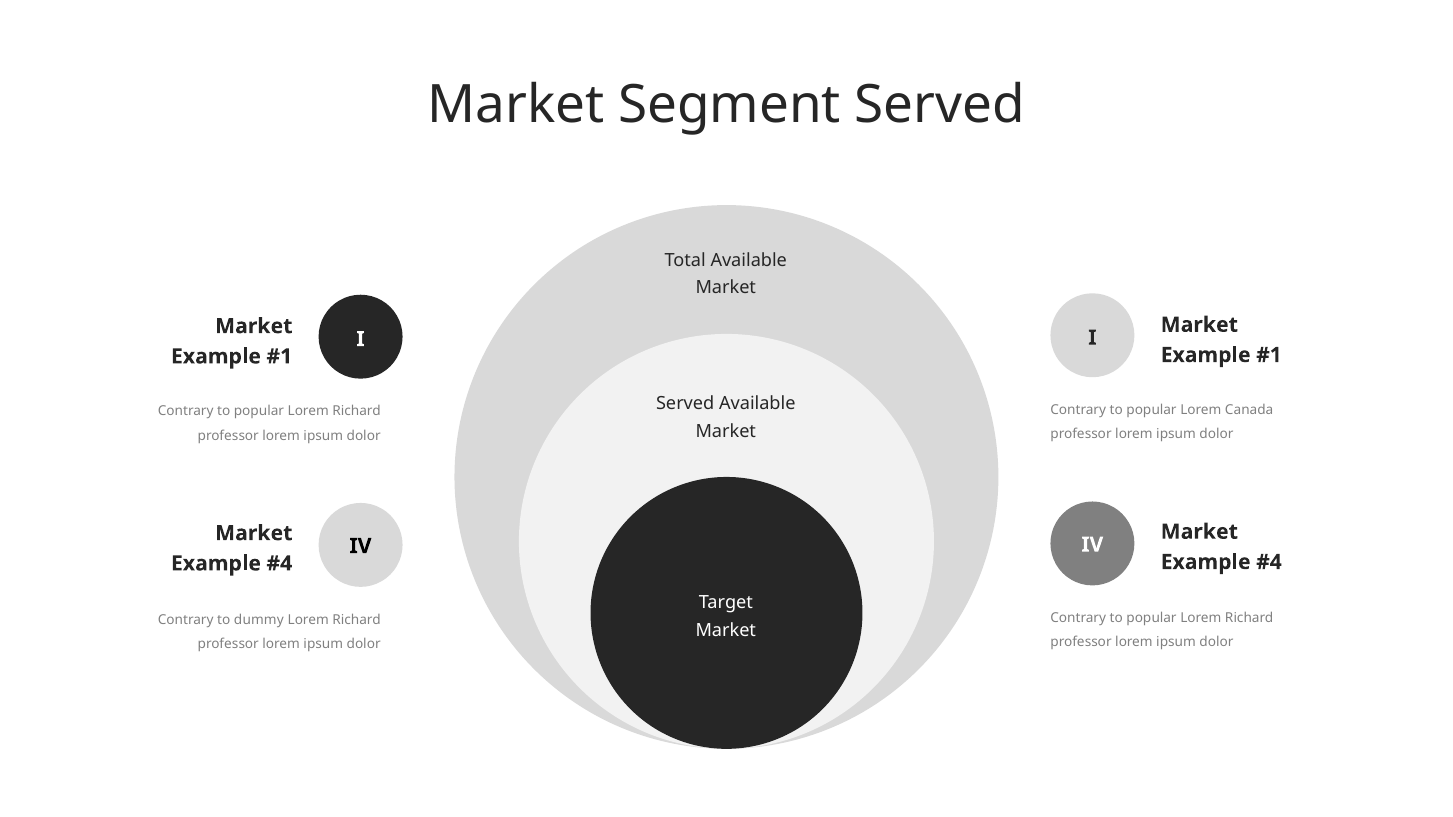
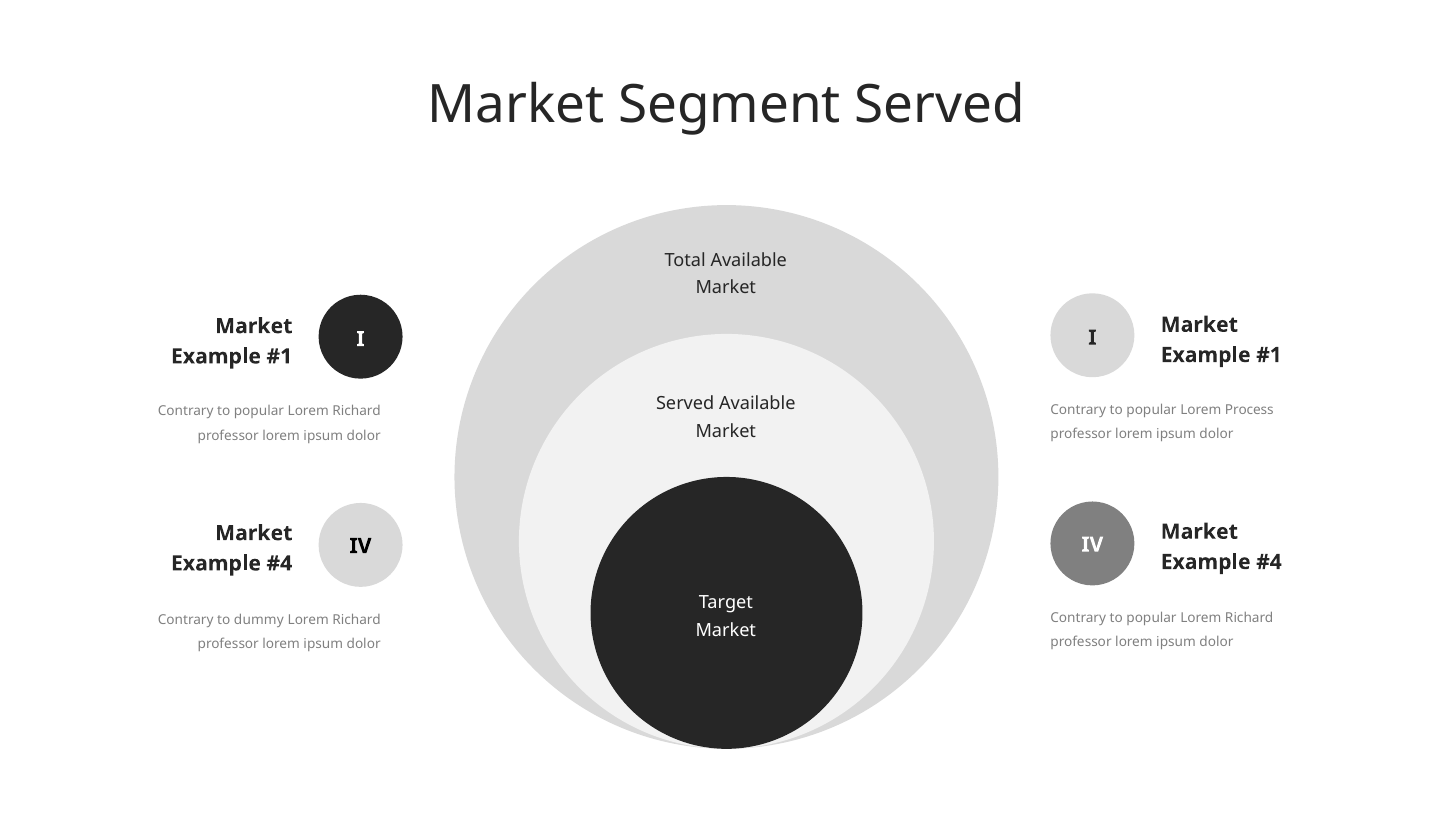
Canada: Canada -> Process (1249, 410)
